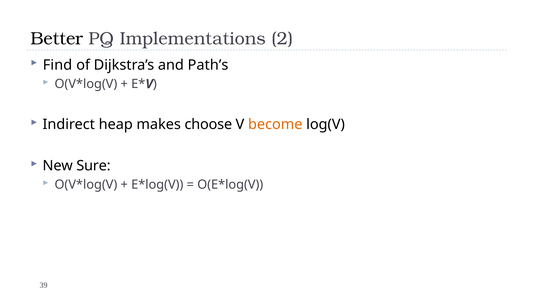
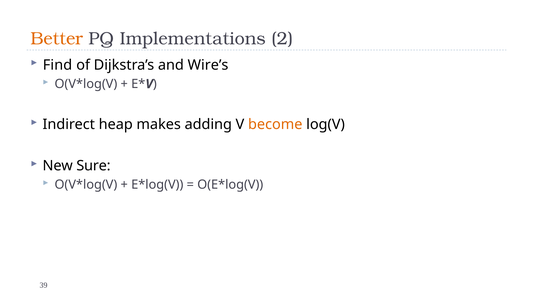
Better colour: black -> orange (57, 39)
Path’s: Path’s -> Wire’s (208, 65)
choose: choose -> adding (208, 124)
